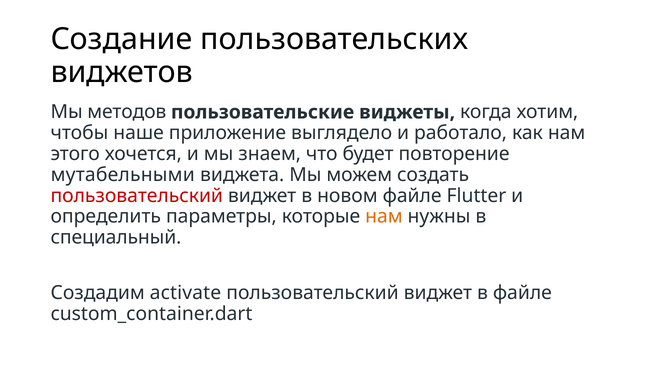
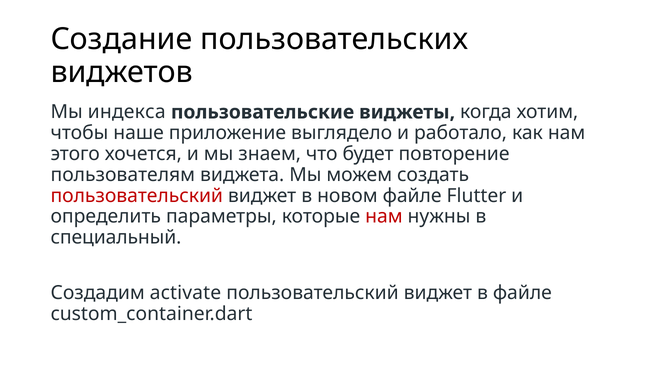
методов: методов -> индекса (127, 112)
мутабельными: мутабельными -> пользователям (123, 175)
нам colour: orange -> red (384, 217)
